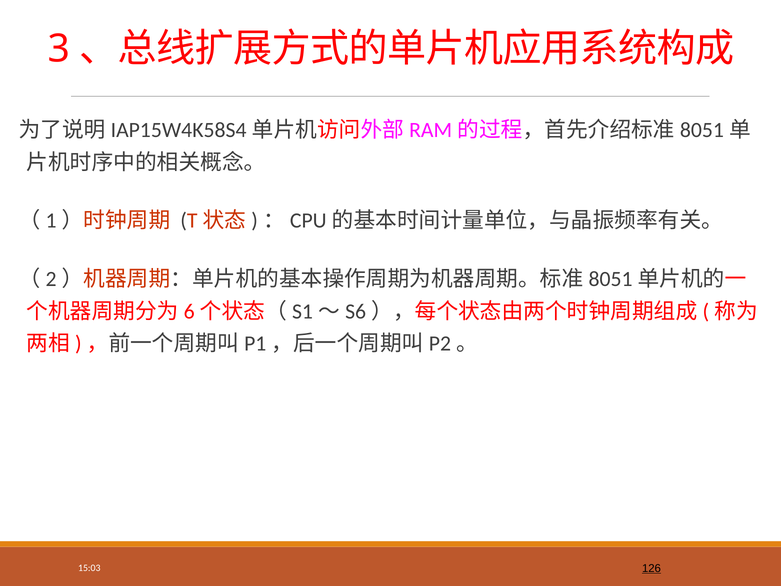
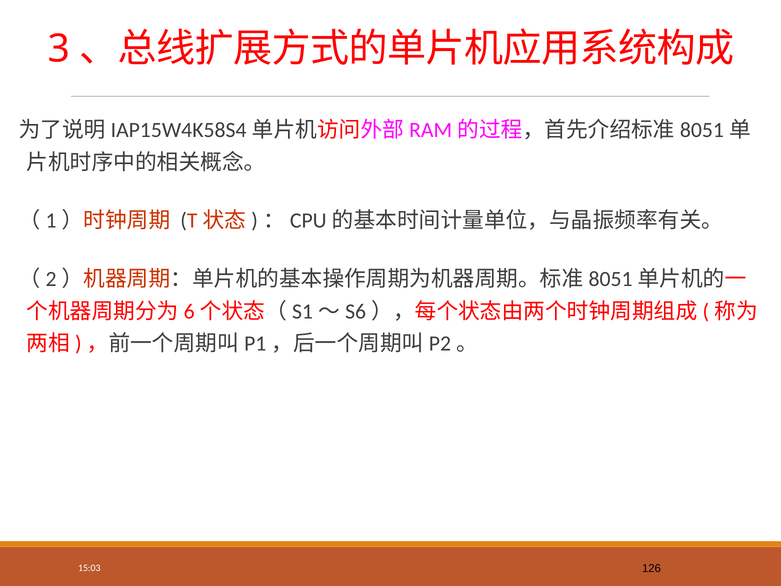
126 underline: present -> none (651, 568)
